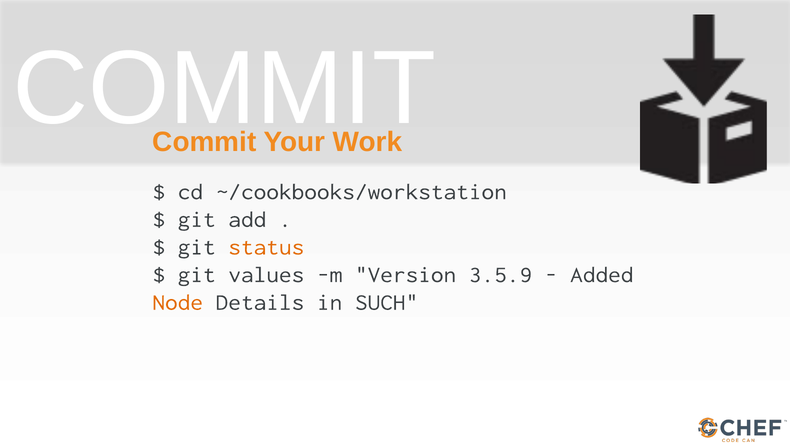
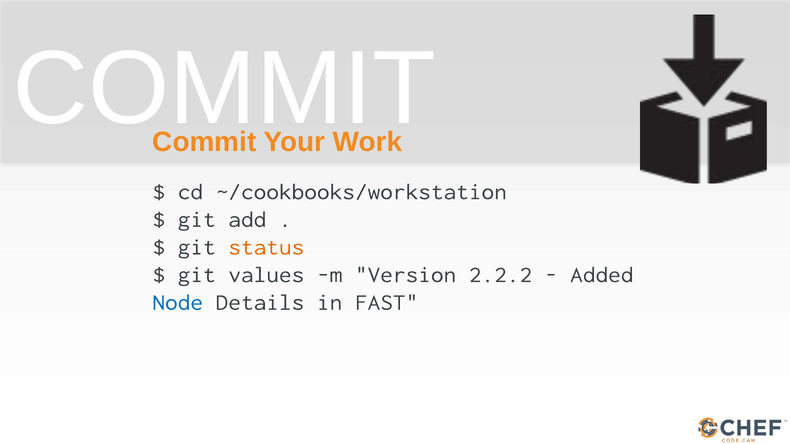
3.5.9: 3.5.9 -> 2.2.2 (501, 275)
Node colour: orange -> blue (178, 302)
SUCH: SUCH -> FAST (387, 302)
